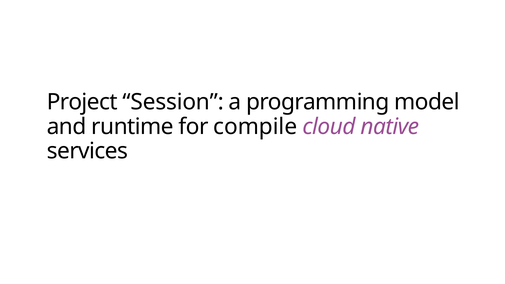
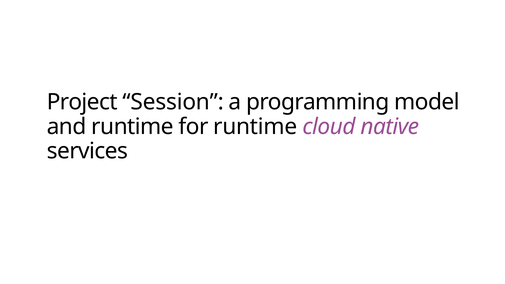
for compile: compile -> runtime (255, 127)
